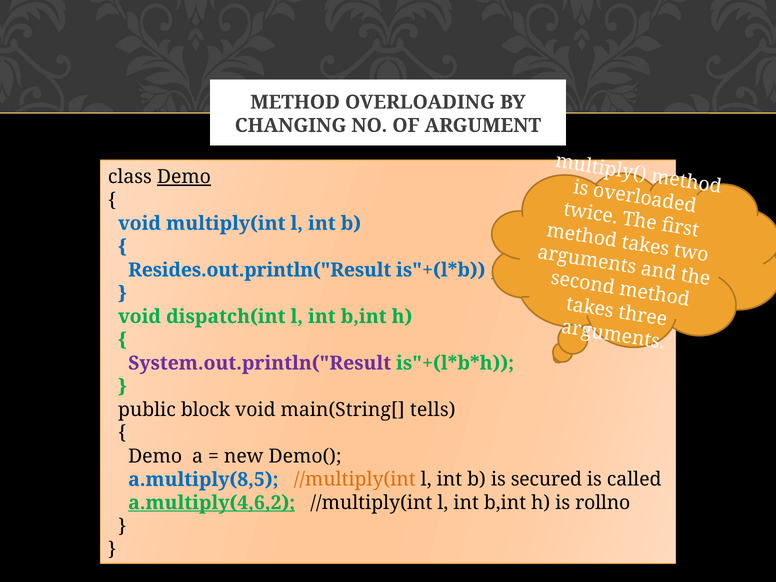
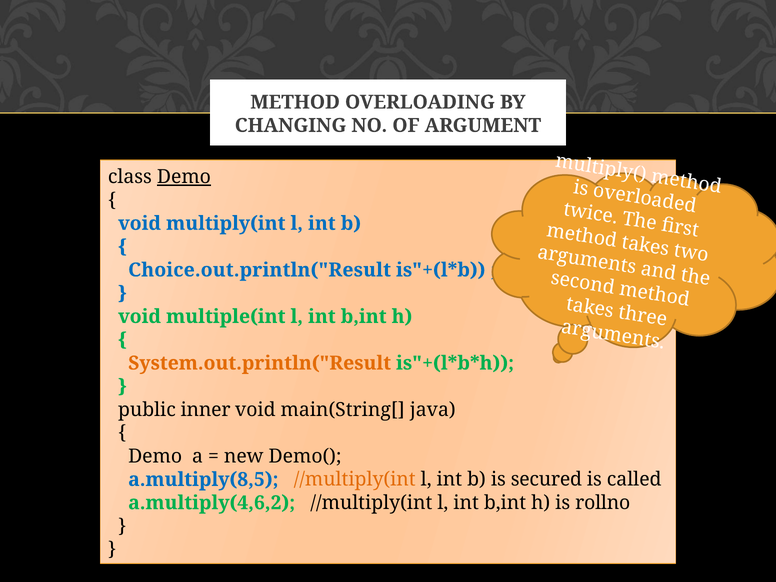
Resides.out.println("Result: Resides.out.println("Result -> Choice.out.println("Result (260, 270)
dispatch(int: dispatch(int -> multiple(int (226, 317)
System.out.println("Result colour: purple -> orange (260, 363)
block: block -> inner (206, 410)
tells: tells -> java (433, 410)
a.multiply(4,6,2 underline: present -> none (212, 503)
